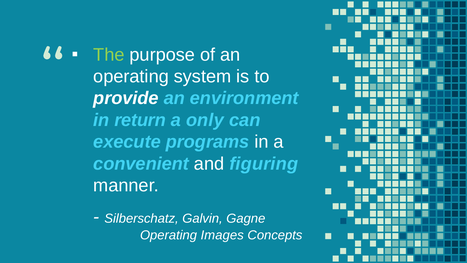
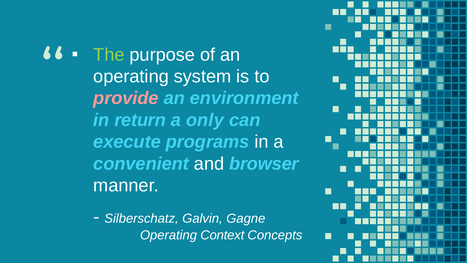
provide colour: white -> pink (126, 98)
figuring: figuring -> browser (264, 164)
Images: Images -> Context (222, 235)
